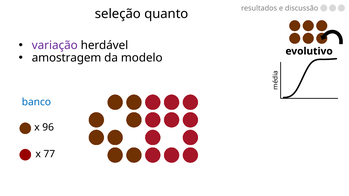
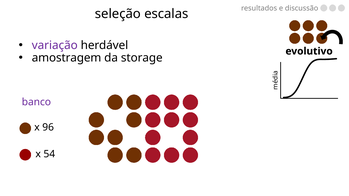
quanto: quanto -> escalas (166, 14)
modelo: modelo -> storage (142, 58)
banco colour: blue -> purple (36, 102)
77: 77 -> 54 (49, 154)
